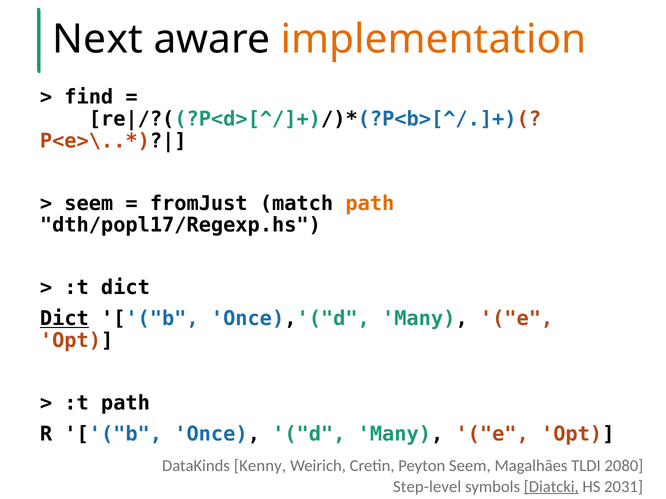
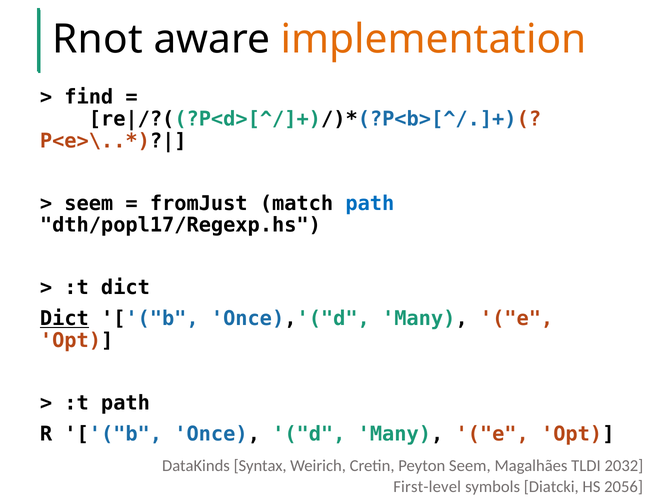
Next: Next -> Rnot (98, 40)
path colour: orange -> blue (370, 204)
Kenny: Kenny -> Syntax (260, 466)
2080: 2080 -> 2032 (624, 466)
Step-level: Step-level -> First-level (427, 487)
Diatcki underline: present -> none (551, 487)
2031: 2031 -> 2056 (624, 487)
